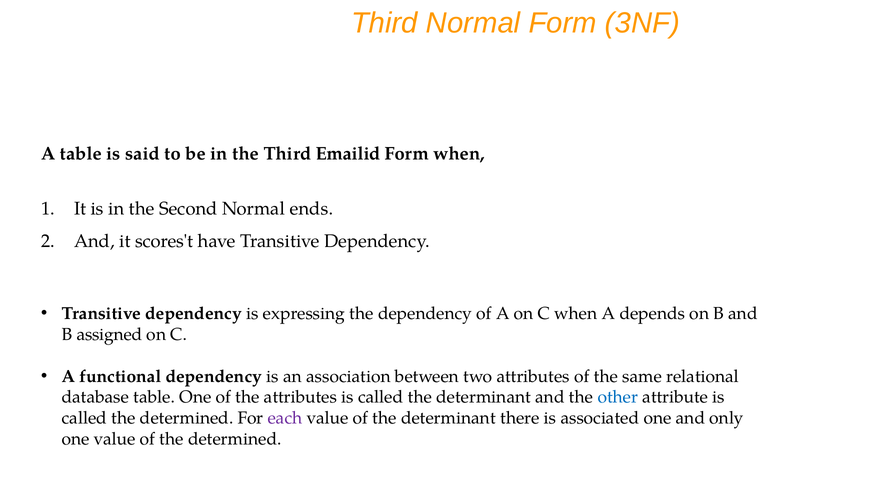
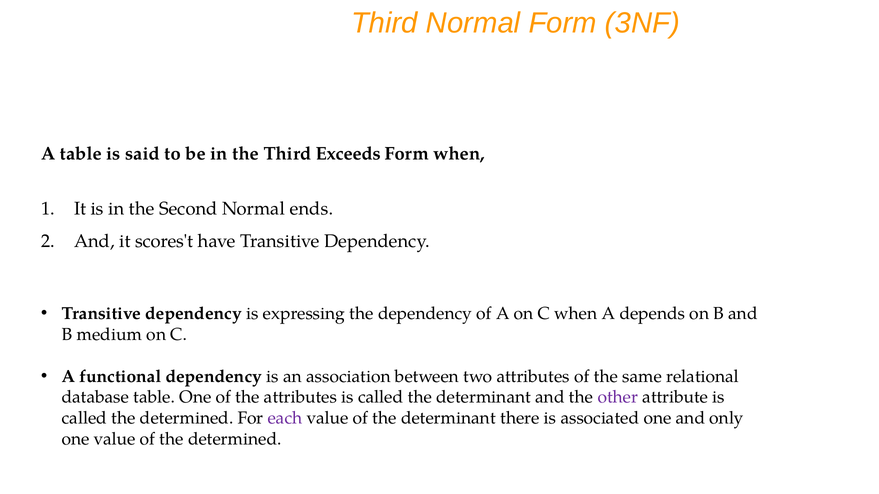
Emailid: Emailid -> Exceeds (348, 154)
assigned: assigned -> medium (109, 335)
other colour: blue -> purple (618, 397)
